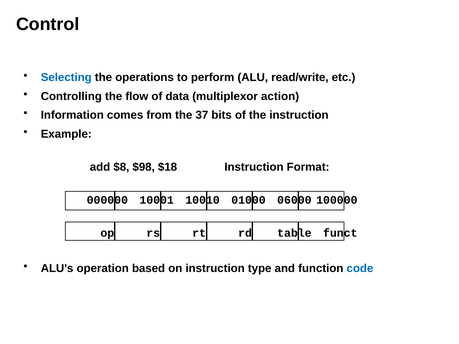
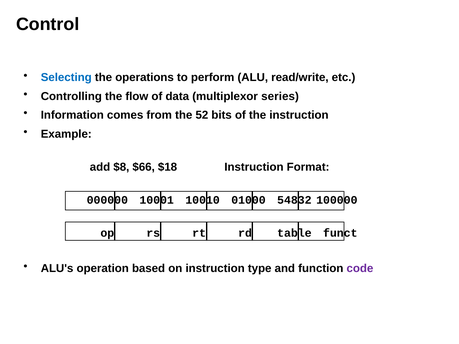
action: action -> series (280, 96)
37: 37 -> 52 (202, 115)
$98: $98 -> $66 (144, 167)
06000: 06000 -> 54832 (294, 200)
code colour: blue -> purple (360, 268)
